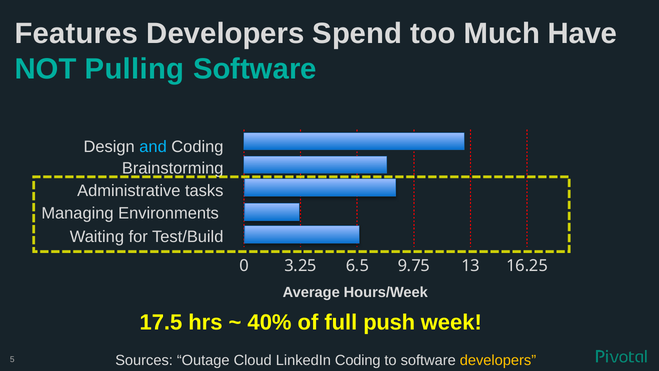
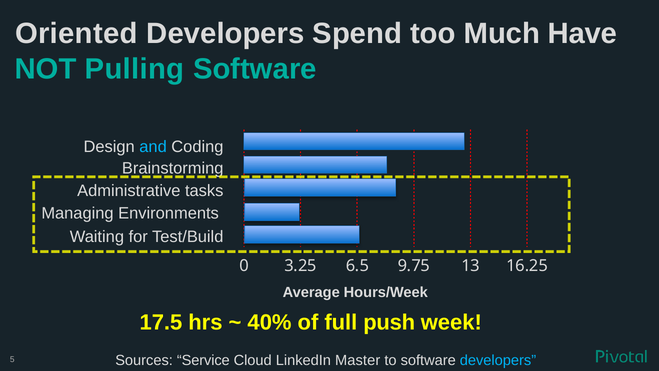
Features: Features -> Oriented (76, 34)
Outage: Outage -> Service (203, 360)
LinkedIn Coding: Coding -> Master (358, 360)
developers colour: yellow -> light blue (498, 360)
